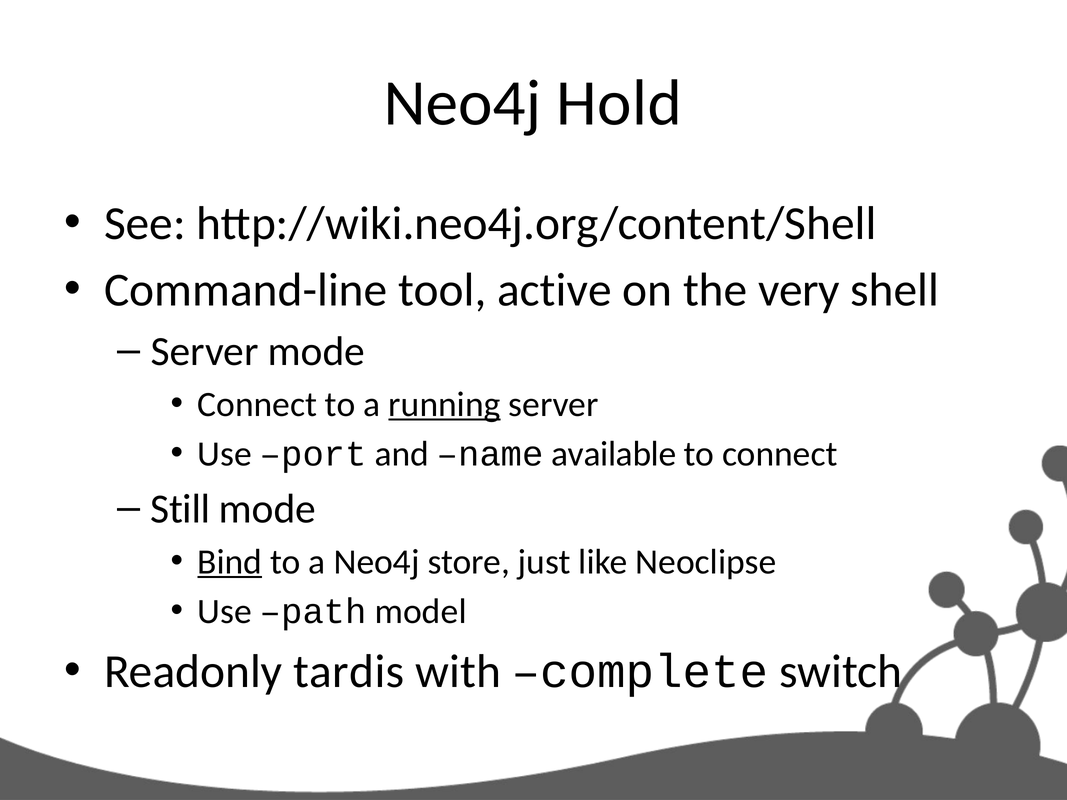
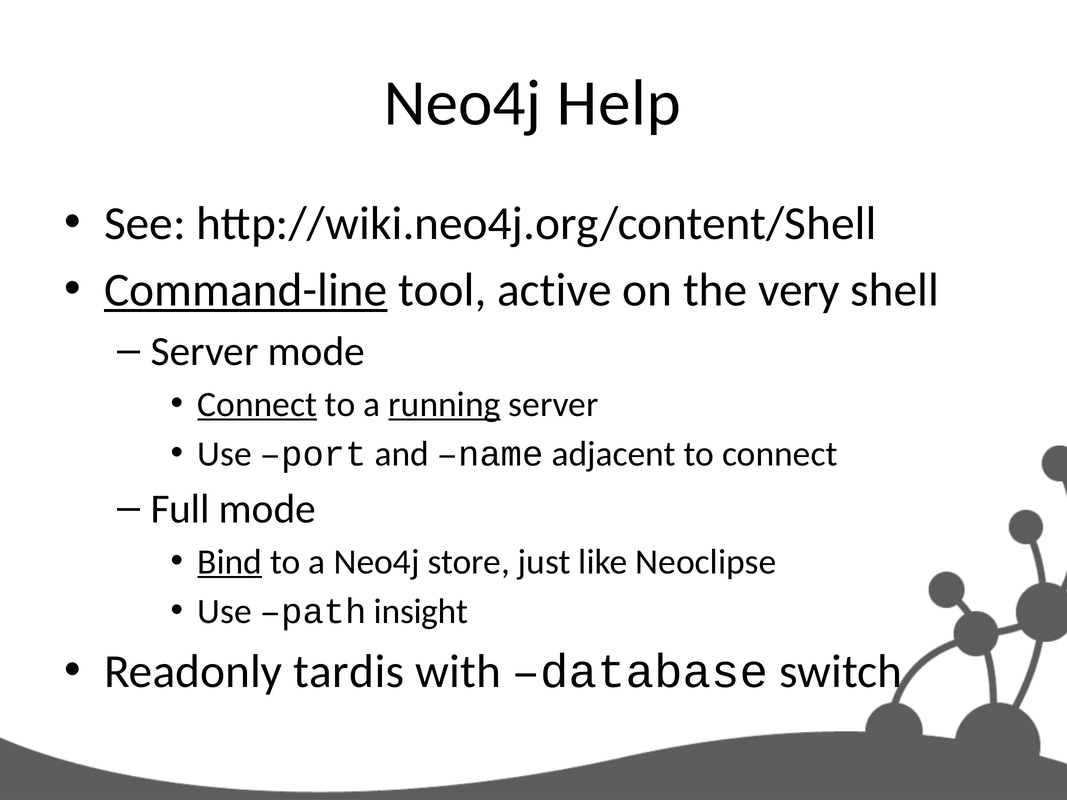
Hold: Hold -> Help (619, 103)
Command-line underline: none -> present (246, 290)
Connect underline: none -> present (257, 404)
available: available -> adjacent (614, 454)
Still: Still -> Full (180, 509)
model: model -> insight (421, 612)
complete: complete -> database (640, 672)
